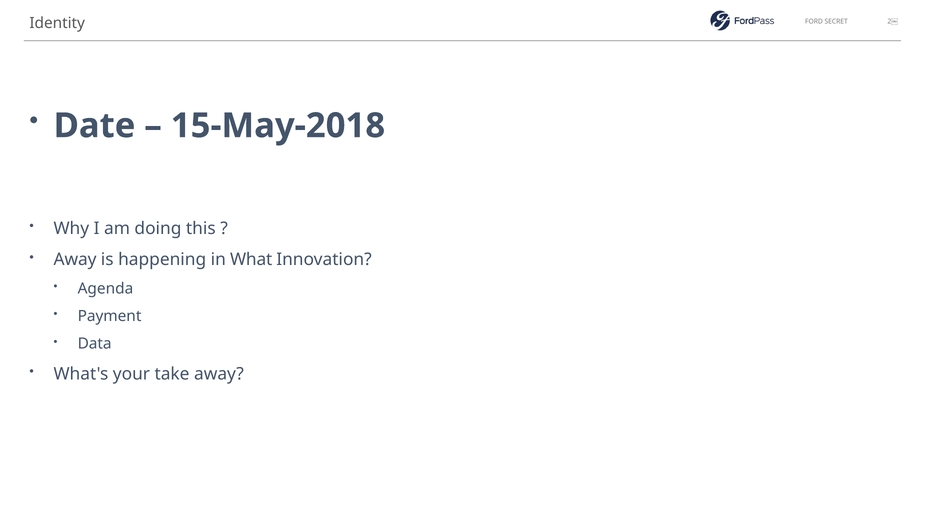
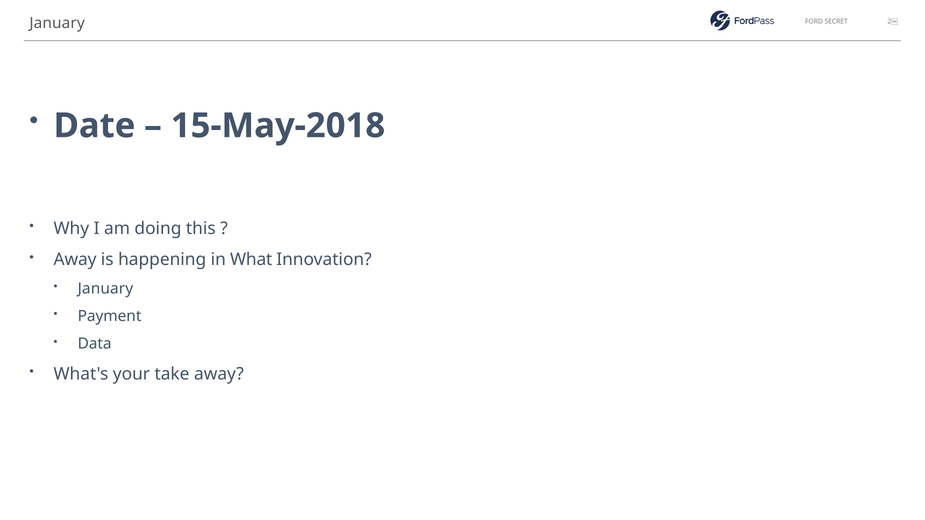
Identity: Identity -> January (57, 23)
Agenda: Agenda -> January (105, 289)
